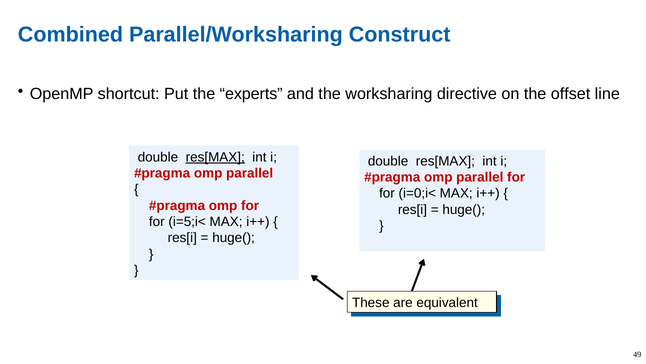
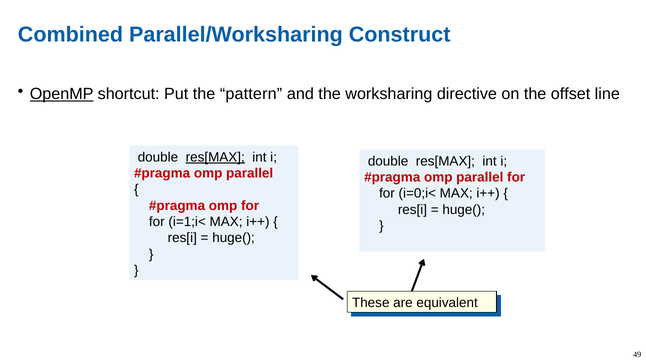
OpenMP underline: none -> present (62, 94)
experts: experts -> pattern (251, 94)
i=5;i<: i=5;i< -> i=1;i< (187, 221)
